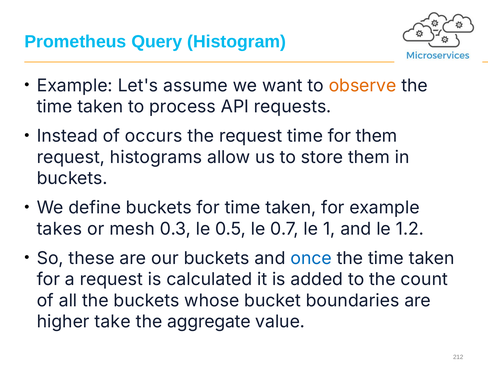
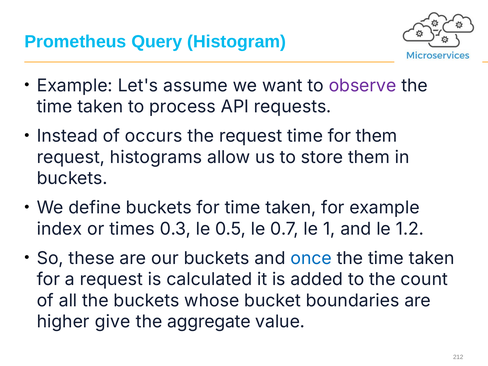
observe colour: orange -> purple (363, 86)
takes: takes -> index (60, 229)
mesh: mesh -> times (132, 229)
take: take -> give (113, 322)
